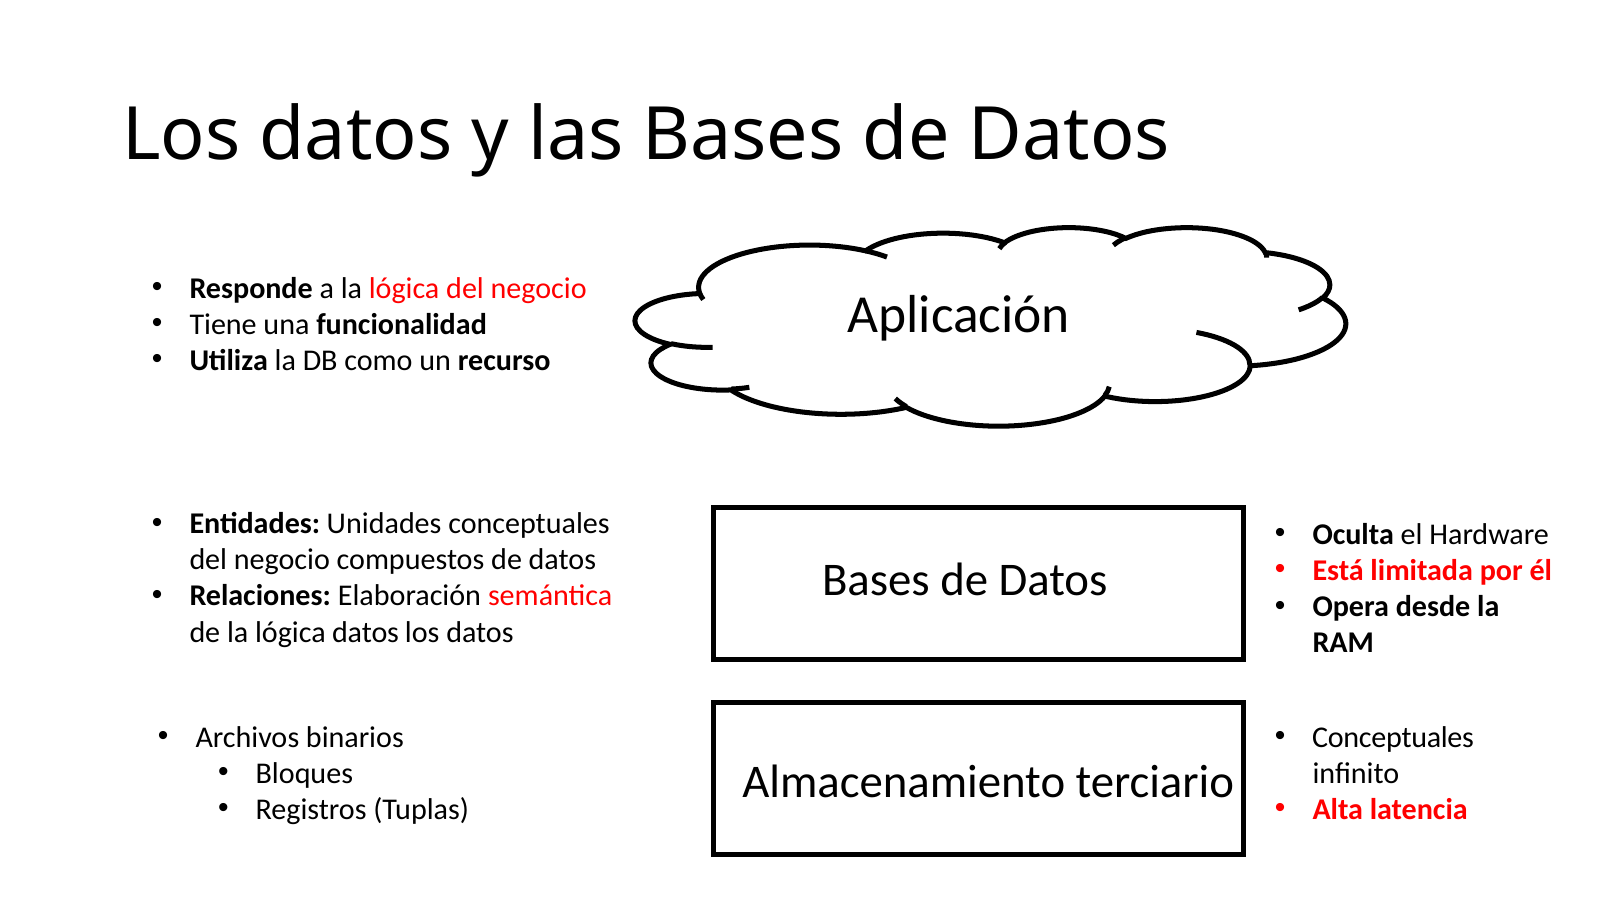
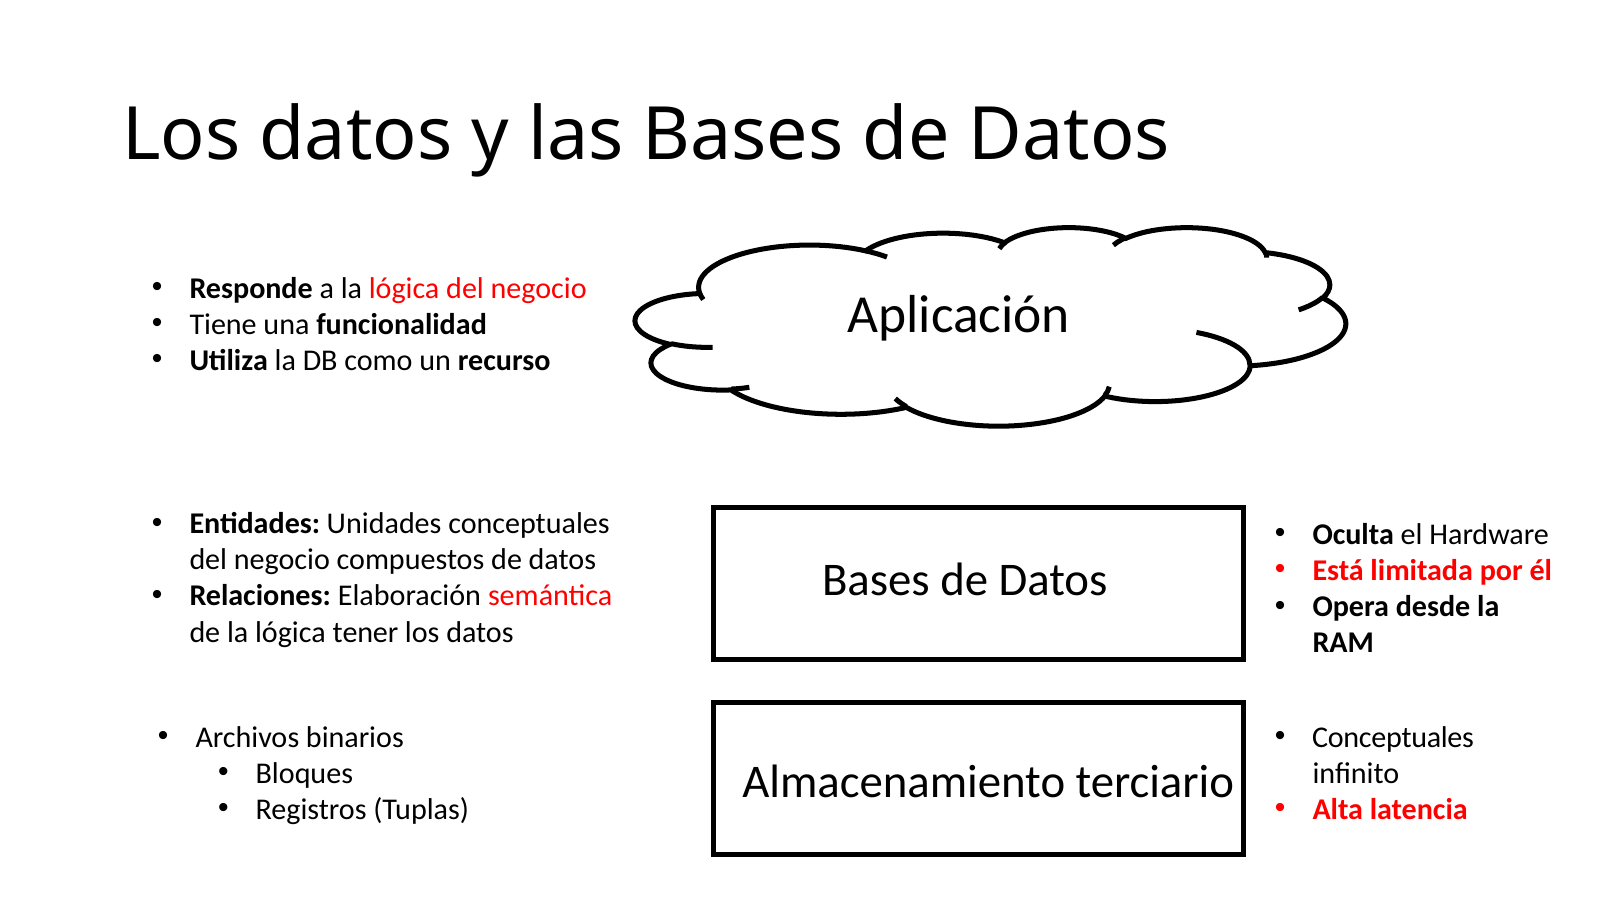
lógica datos: datos -> tener (365, 632)
